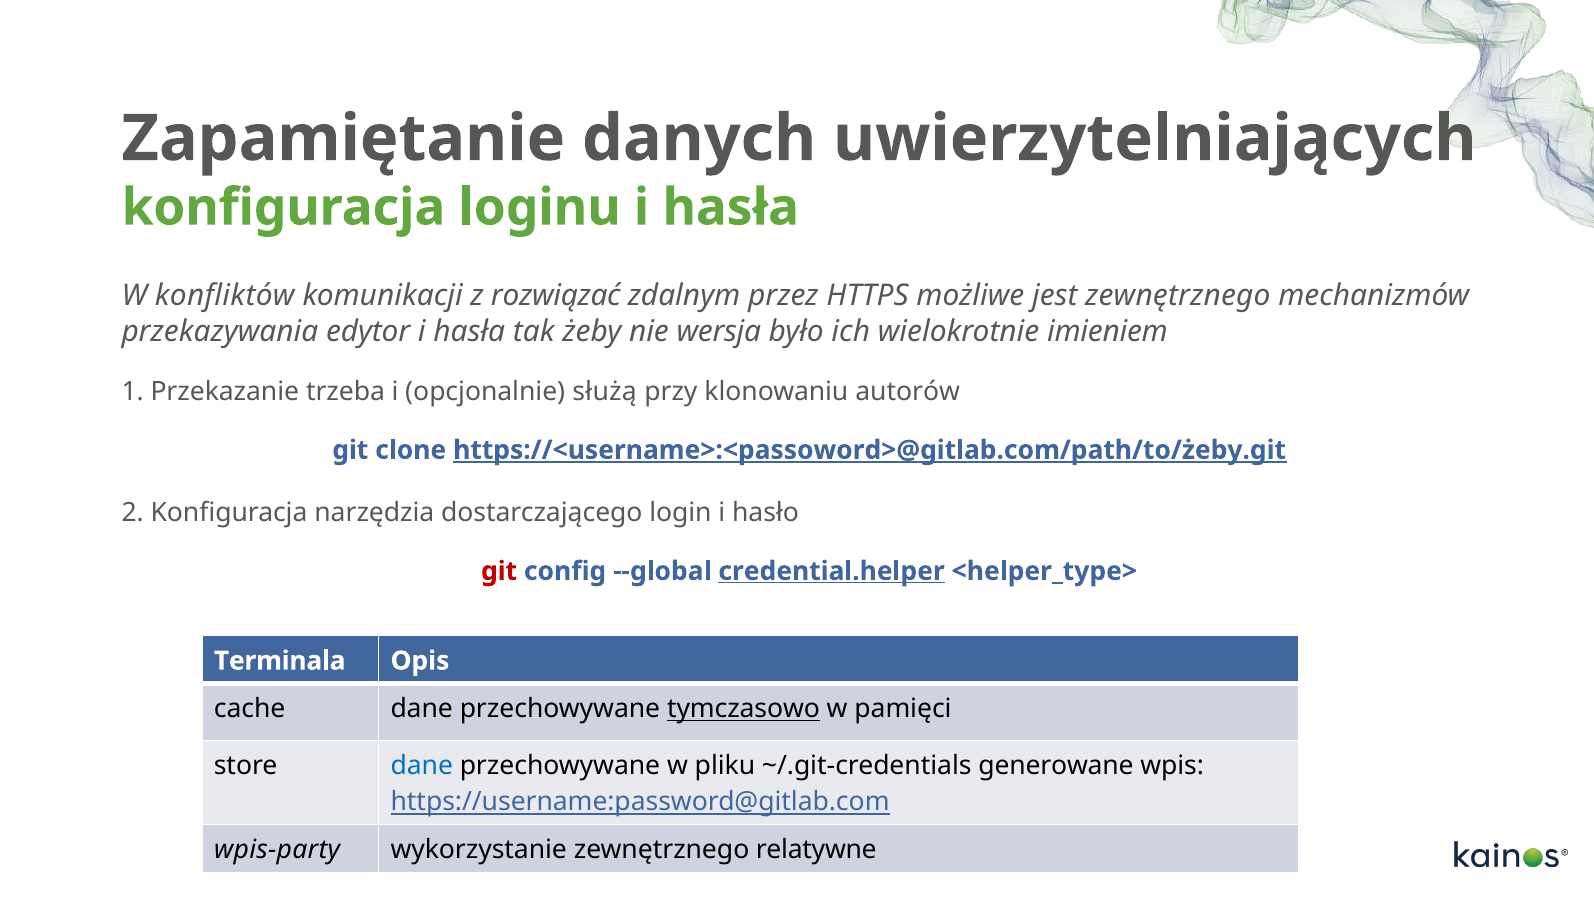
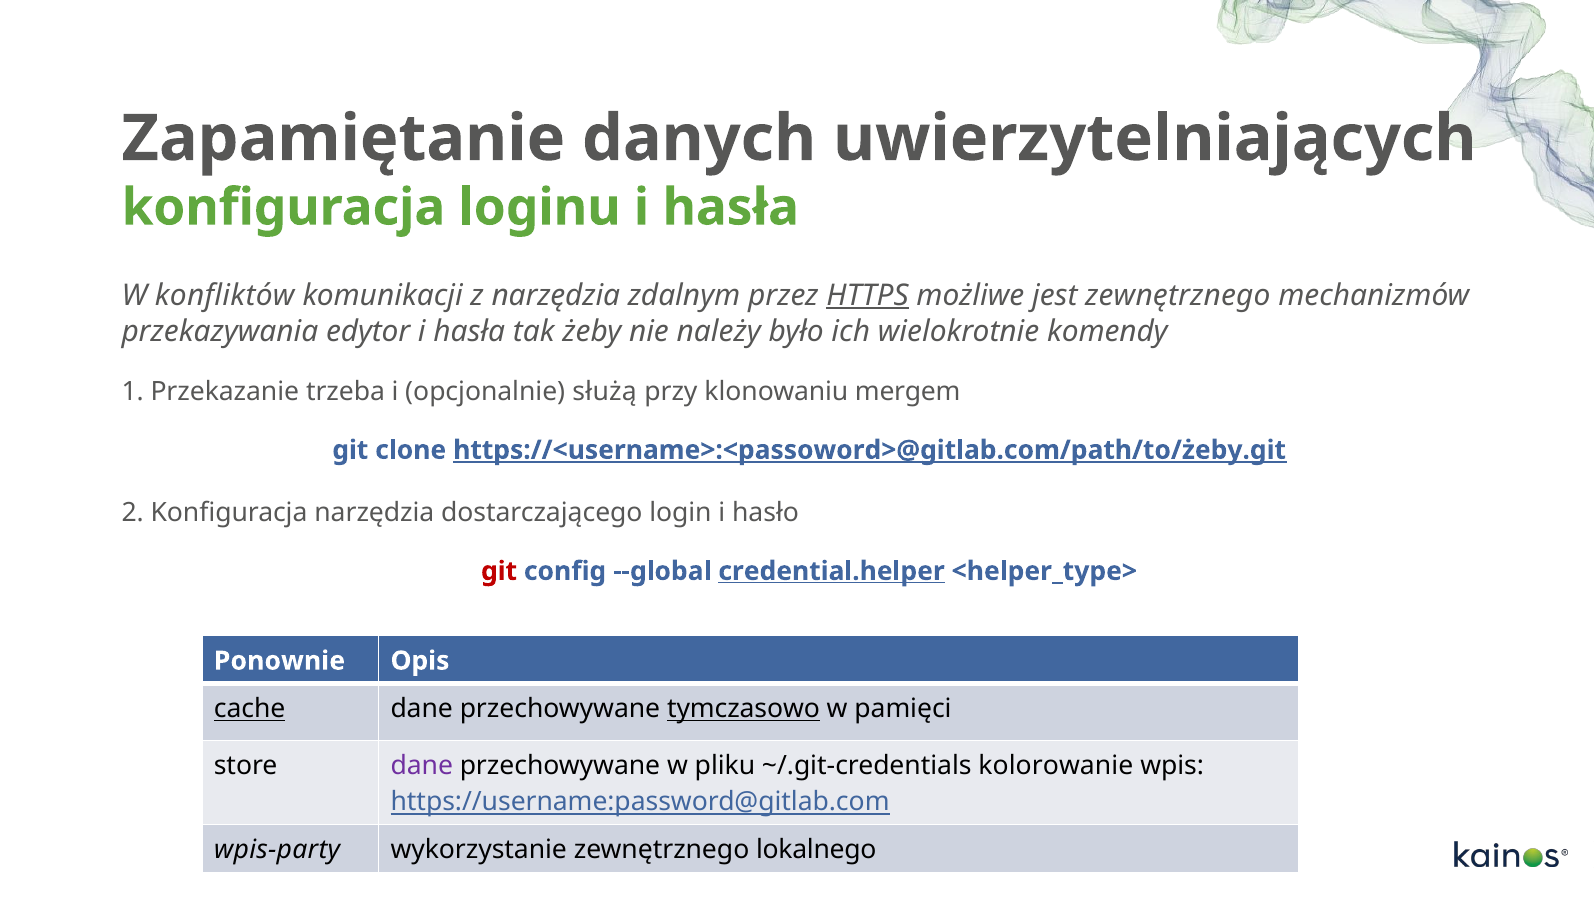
z rozwiązać: rozwiązać -> narzędzia (556, 295)
HTTPS underline: none -> present (867, 295)
wersja: wersja -> należy (719, 331)
imieniem: imieniem -> komendy (1107, 331)
autorów: autorów -> mergem (908, 391)
Terminala: Terminala -> Ponownie (280, 661)
cache underline: none -> present (250, 709)
dane colour: blue -> purple (422, 765)
generowane: generowane -> kolorowanie (1056, 765)
relatywne: relatywne -> lokalnego (816, 850)
